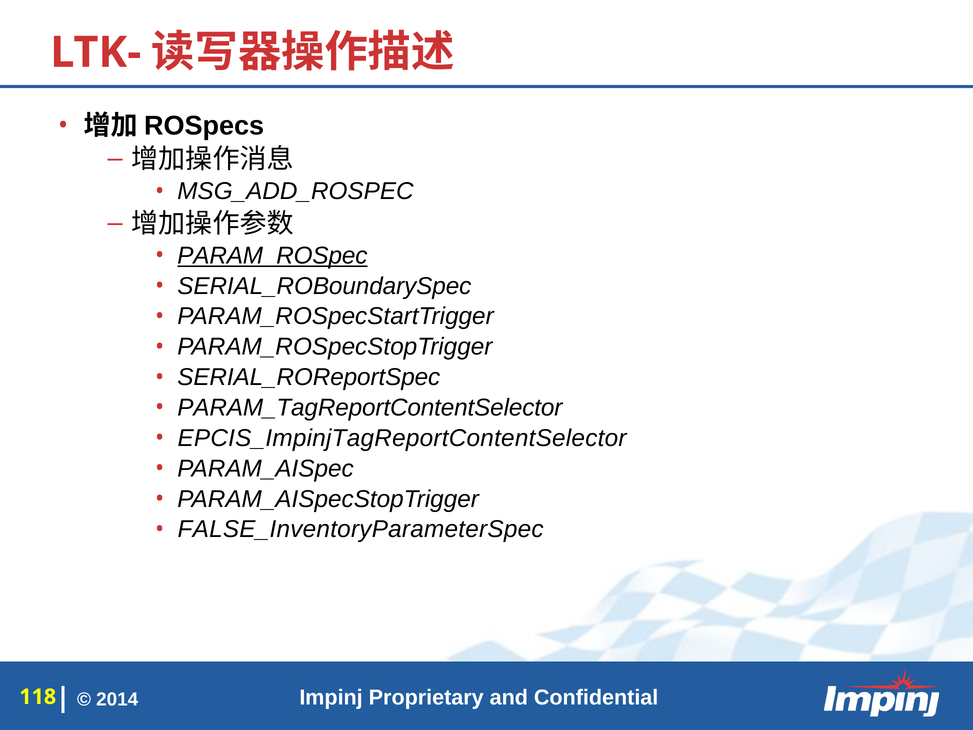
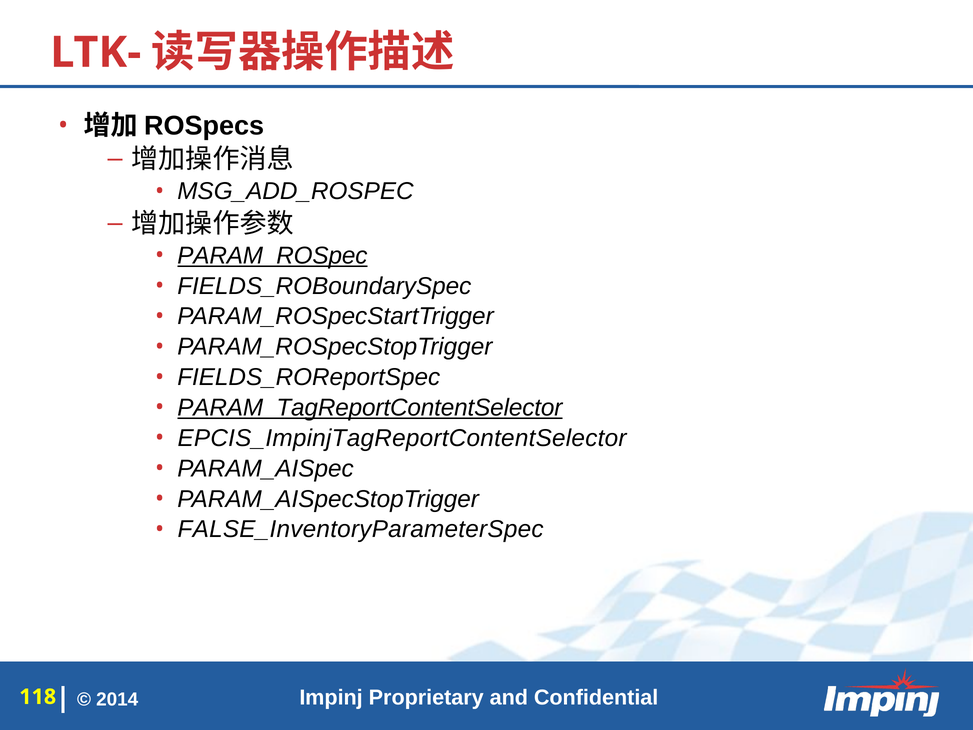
SERIAL_ROBoundarySpec: SERIAL_ROBoundarySpec -> FIELDS_ROBoundarySpec (324, 286)
SERIAL_ROReportSpec: SERIAL_ROReportSpec -> FIELDS_ROReportSpec (309, 377)
PARAM_TagReportContentSelector underline: none -> present (370, 408)
